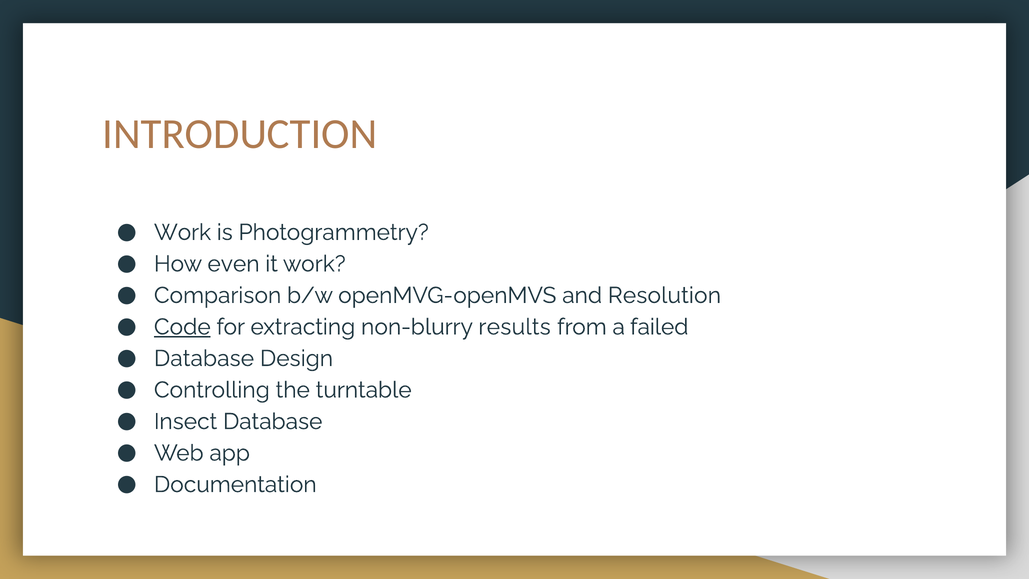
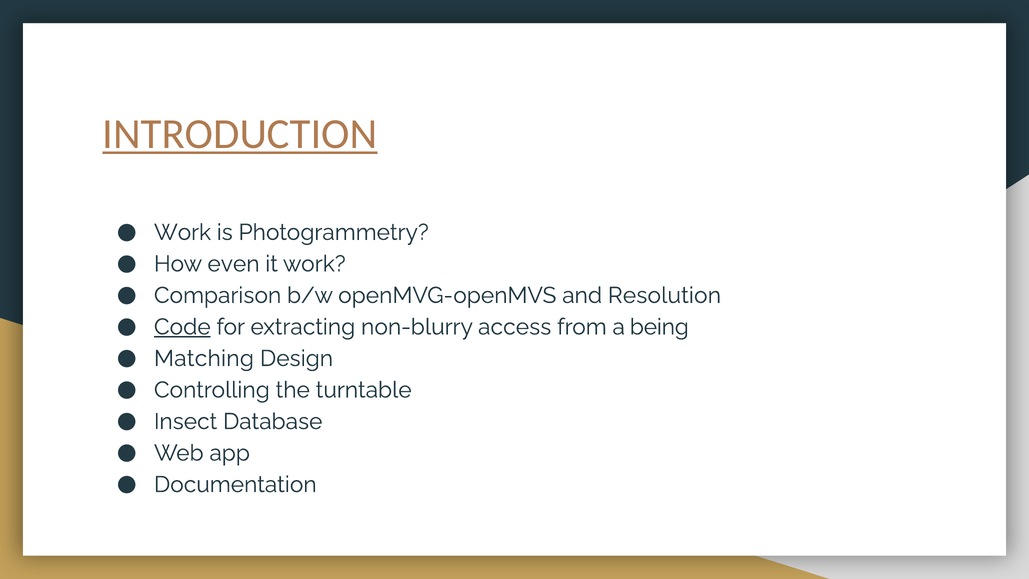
INTRODUCTION underline: none -> present (240, 134)
results: results -> access (515, 327)
failed: failed -> being (659, 327)
Database: Database -> Matching (204, 358)
